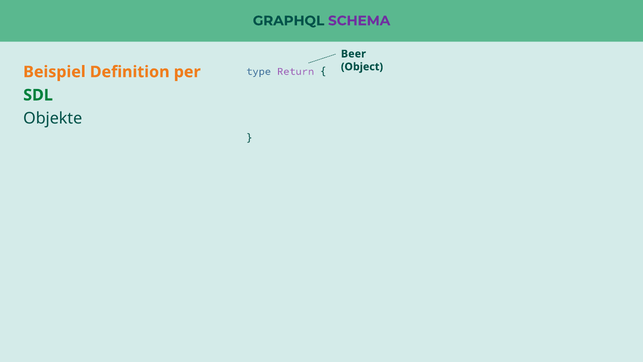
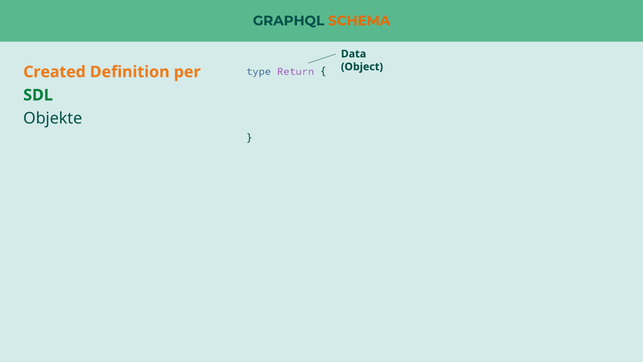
SCHEMA colour: purple -> orange (359, 21)
Beer: Beer -> Data (354, 54)
Beispiel: Beispiel -> Created (54, 72)
